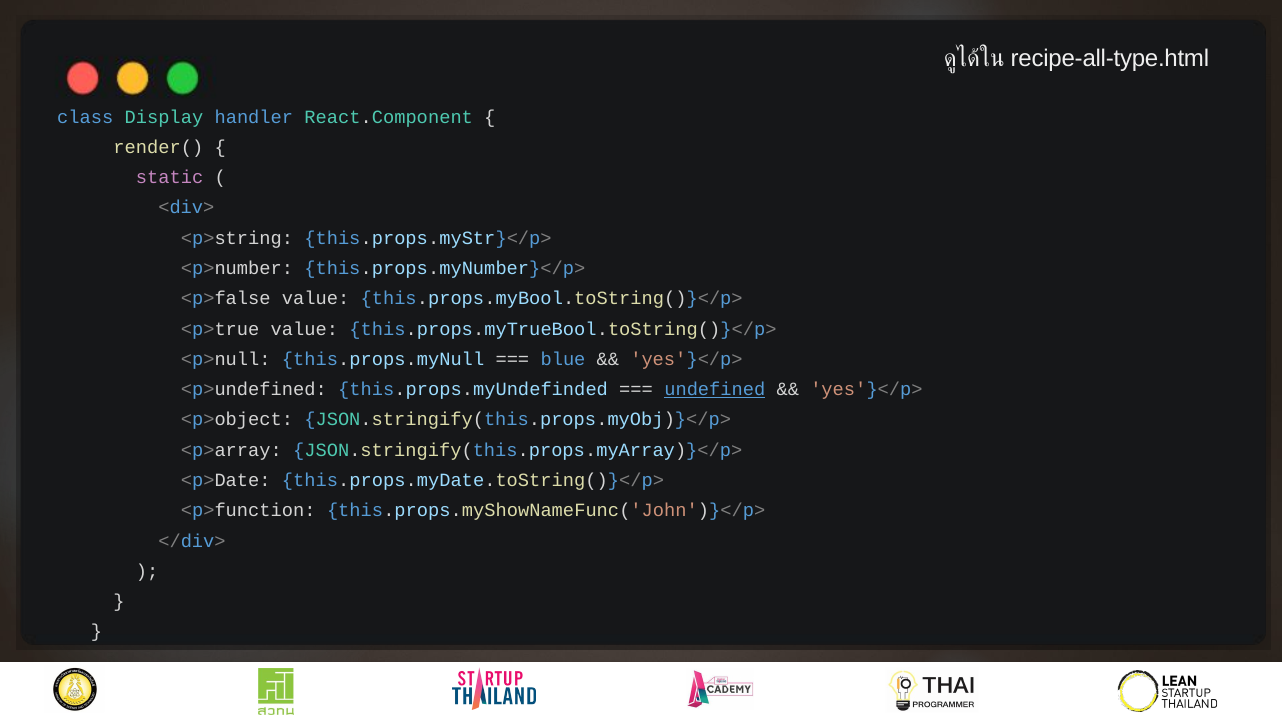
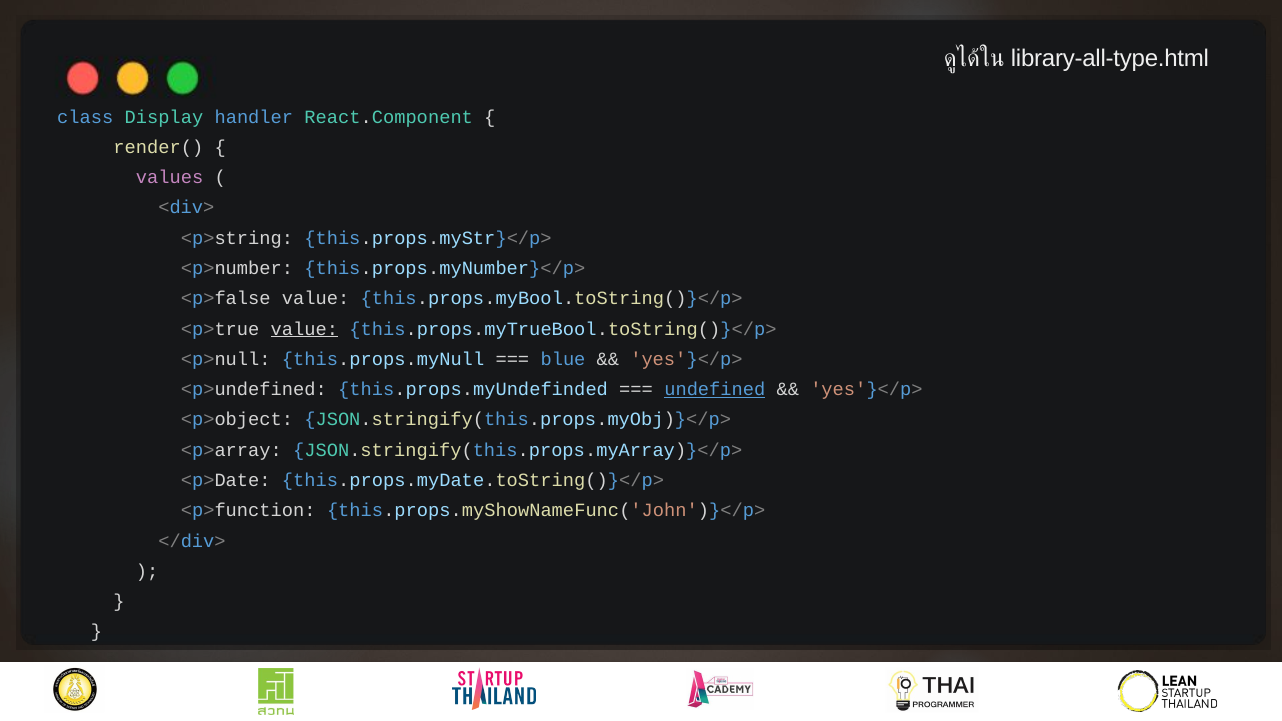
recipe-all-type.html: recipe-all-type.html -> library-all-type.html (1110, 58)
static: static -> values (170, 178)
value underline: none -> present (304, 329)
